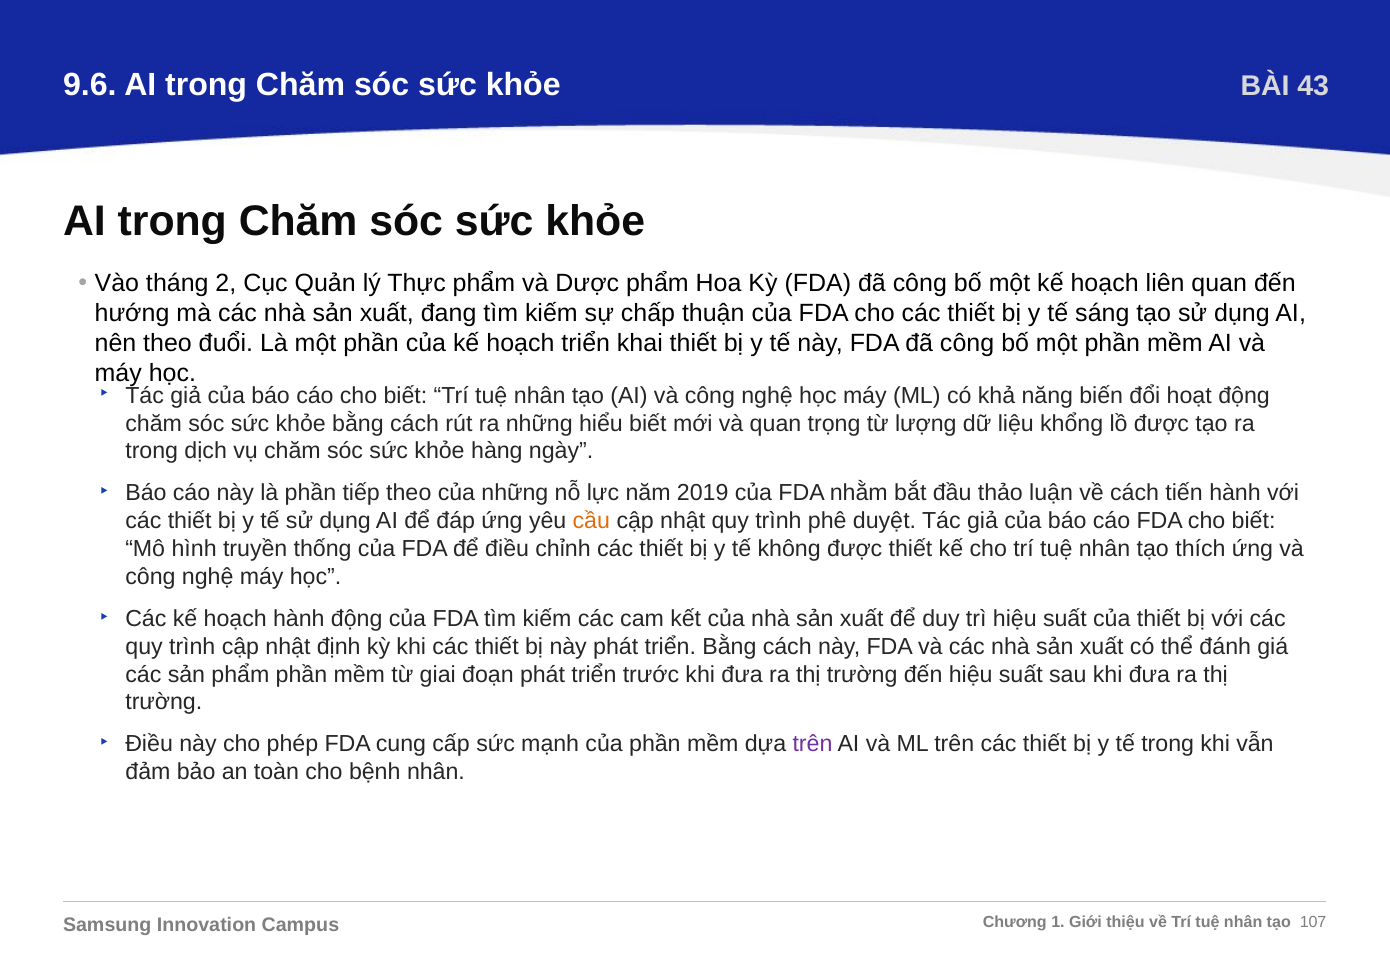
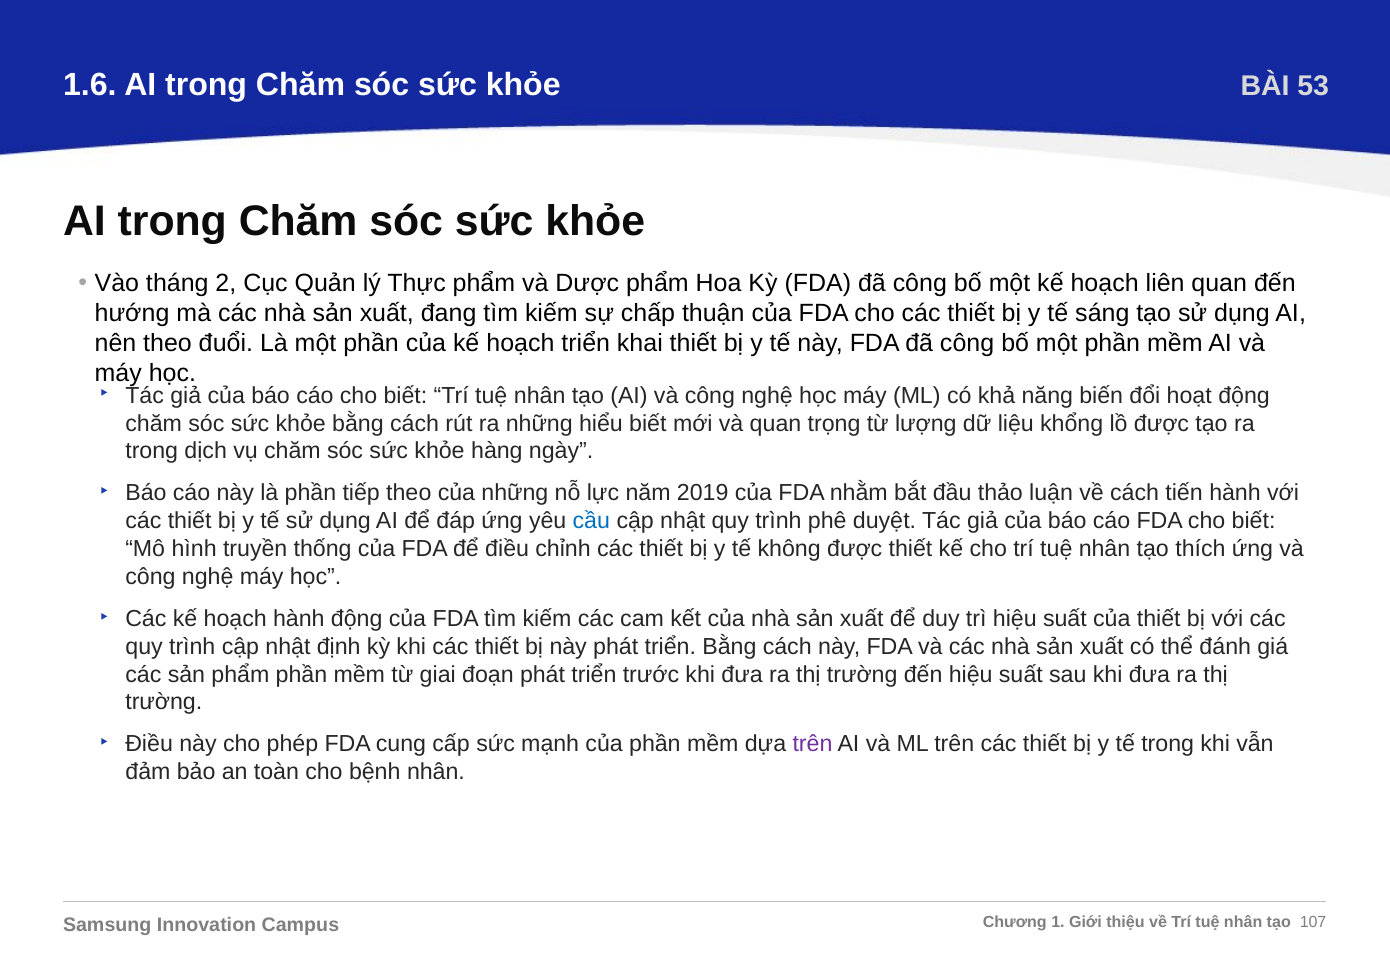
9.6: 9.6 -> 1.6 (90, 85)
43: 43 -> 53 (1313, 87)
cầu colour: orange -> blue (591, 521)
